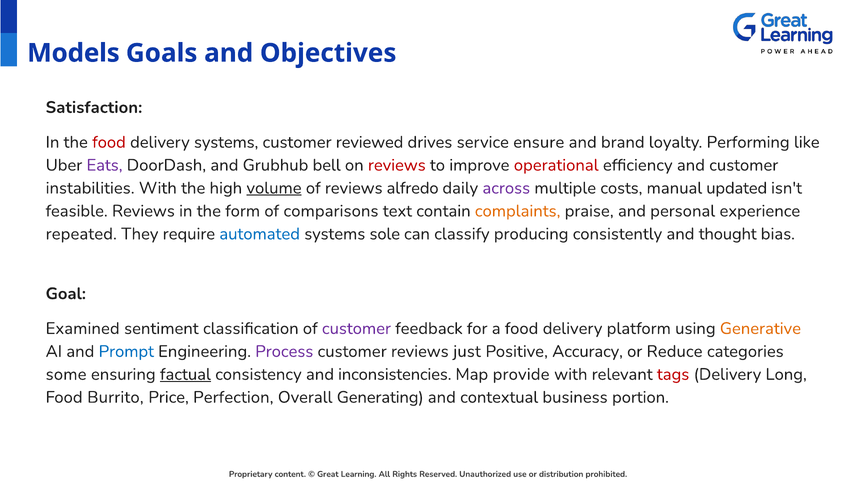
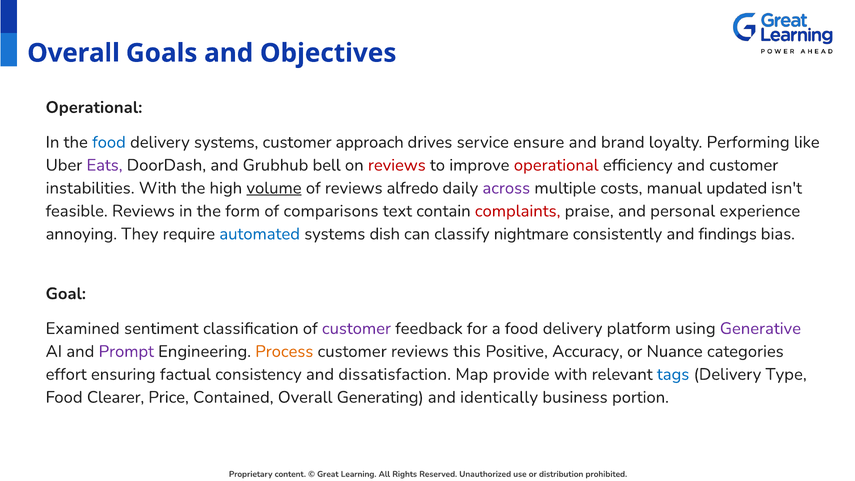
Models: Models -> Overall (73, 53)
Satisfaction: Satisfaction -> Operational (94, 107)
food colour: red -> blue (109, 142)
reviewed: reviewed -> approach (370, 142)
complaints colour: orange -> red (518, 211)
repeated: repeated -> annoying (81, 234)
sole: sole -> dish (385, 234)
producing: producing -> nightmare (531, 234)
thought: thought -> findings (728, 234)
Generative colour: orange -> purple (760, 328)
Prompt colour: blue -> purple (126, 351)
Process colour: purple -> orange (284, 351)
just: just -> this (467, 351)
Reduce: Reduce -> Nuance (675, 351)
some: some -> effort (66, 374)
factual underline: present -> none (185, 374)
inconsistencies: inconsistencies -> dissatisfaction (395, 374)
tags colour: red -> blue (673, 374)
Long: Long -> Type (786, 374)
Burrito: Burrito -> Clearer (116, 397)
Perfection: Perfection -> Contained (233, 397)
contextual: contextual -> identically (499, 397)
